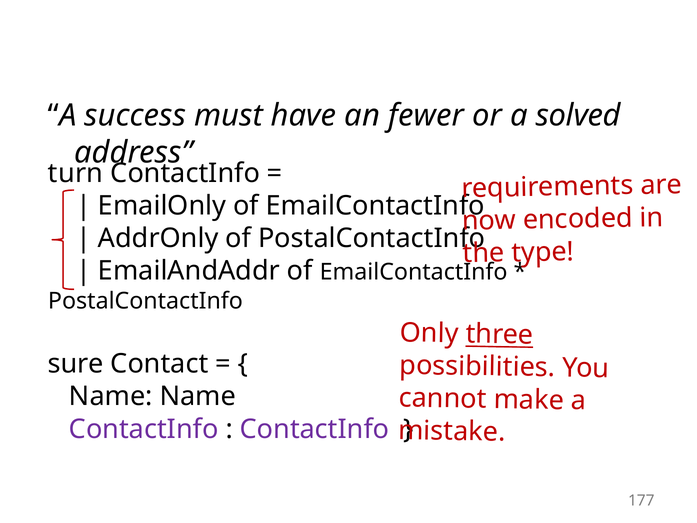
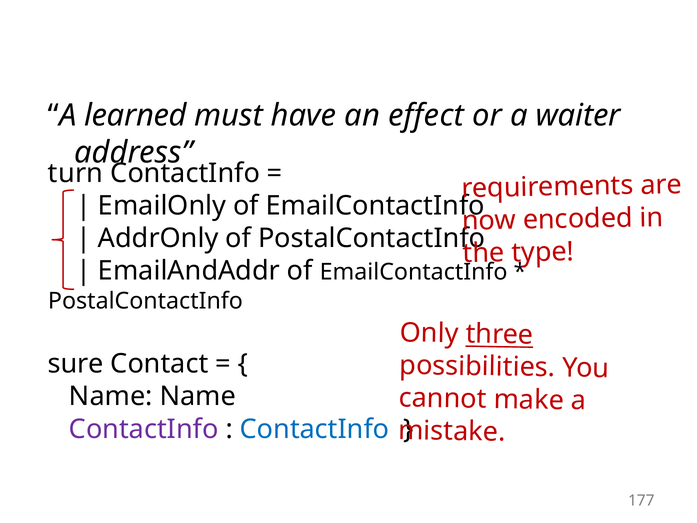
success: success -> learned (135, 115)
fewer: fewer -> effect (426, 115)
solved: solved -> waiter (578, 115)
ContactInfo colour: purple -> blue (315, 429)
